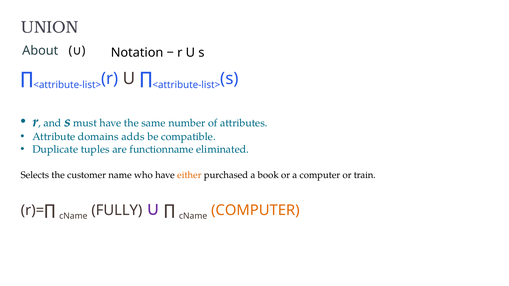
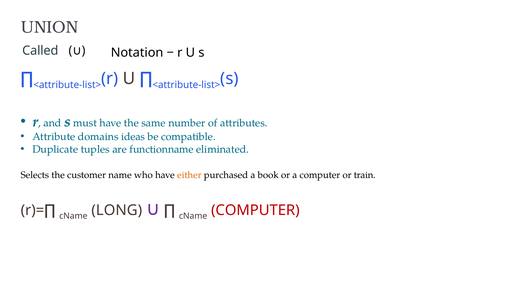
About: About -> Called (40, 51)
adds: adds -> ideas (133, 137)
FULLY: FULLY -> LONG (117, 211)
COMPUTER colour: orange -> red (255, 211)
